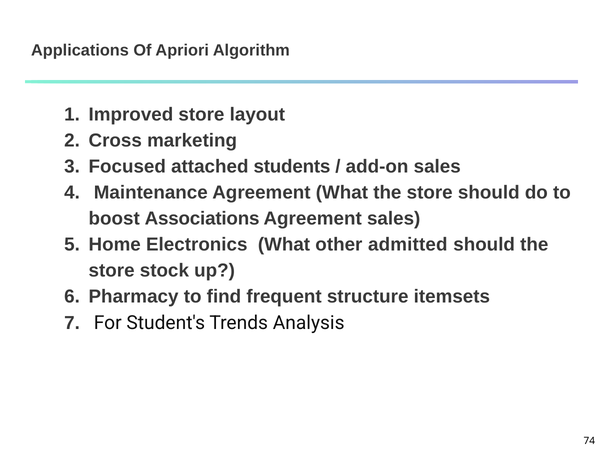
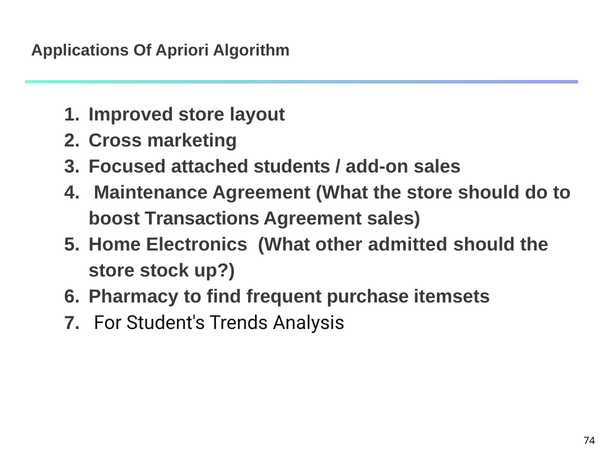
Associations: Associations -> Transactions (202, 218)
structure: structure -> purchase (368, 296)
